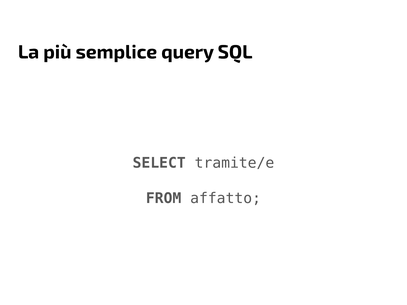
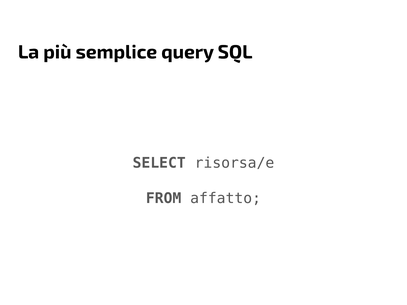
tramite/e: tramite/e -> risorsa/e (234, 163)
